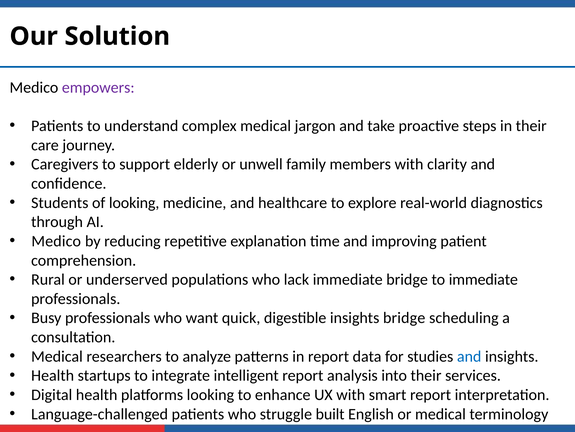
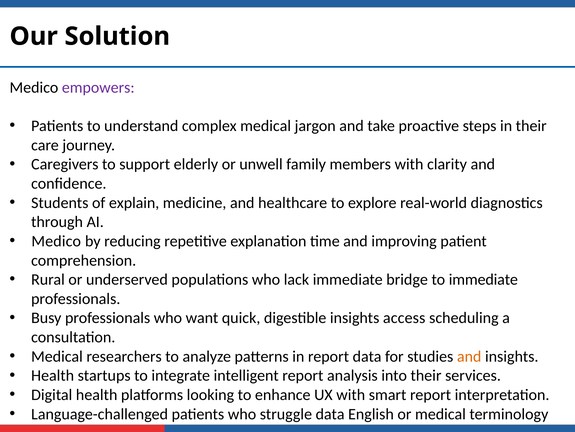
of looking: looking -> explain (134, 202)
insights bridge: bridge -> access (404, 317)
and colour: blue -> orange (469, 356)
struggle built: built -> data (330, 413)
